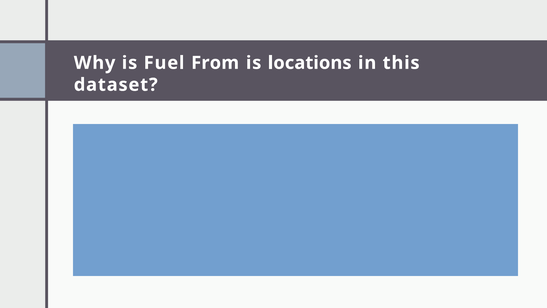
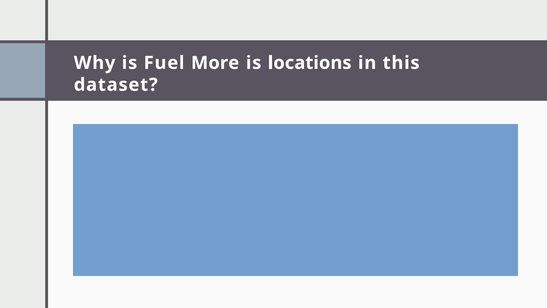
From: From -> More (215, 63)
